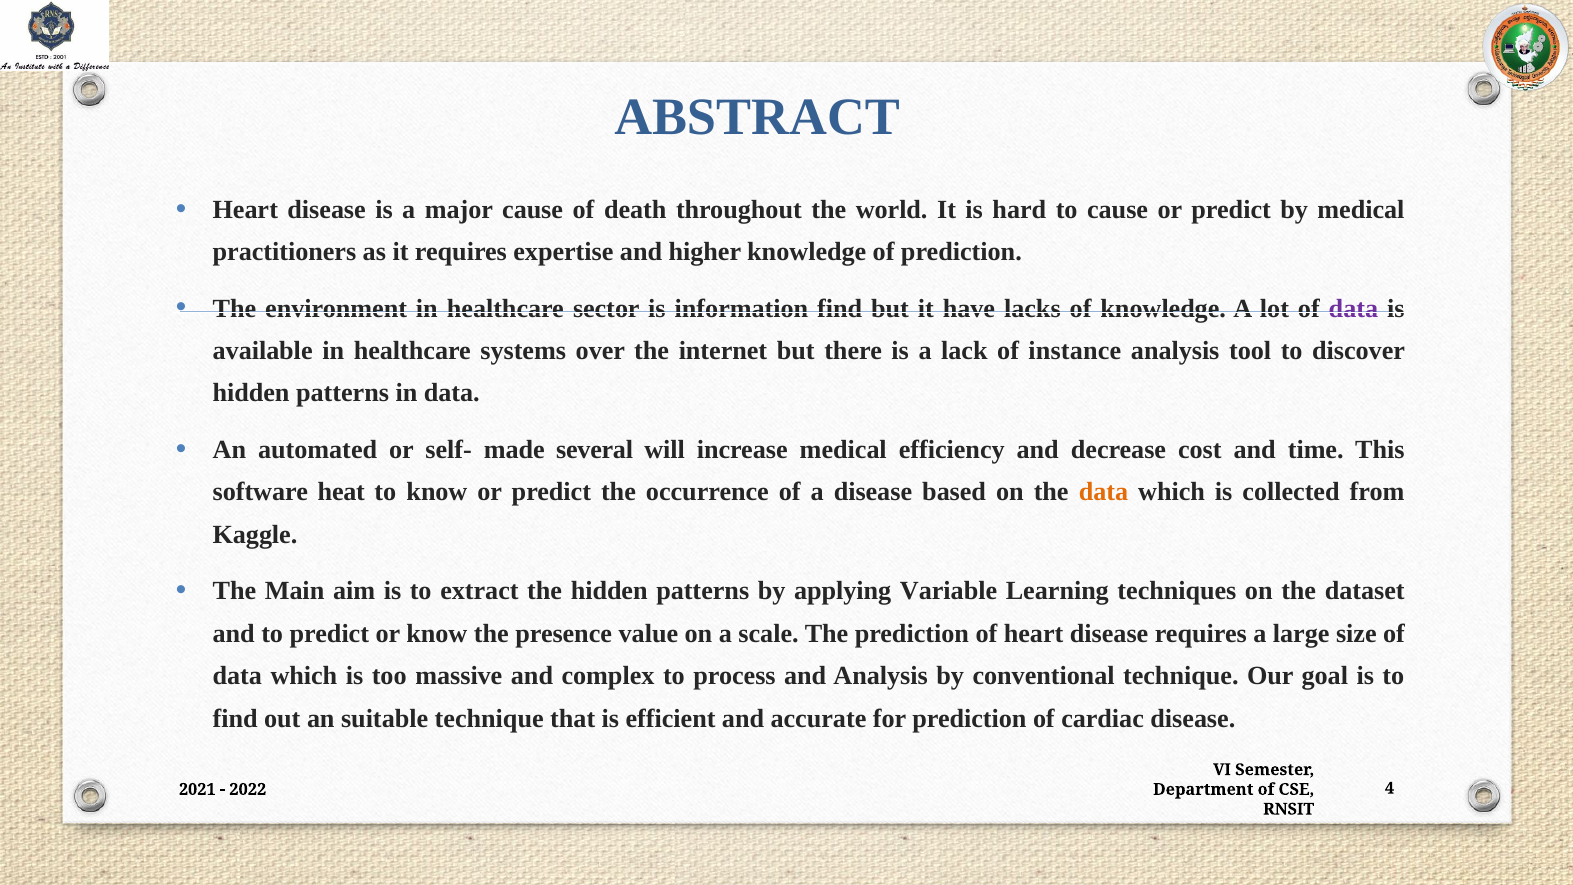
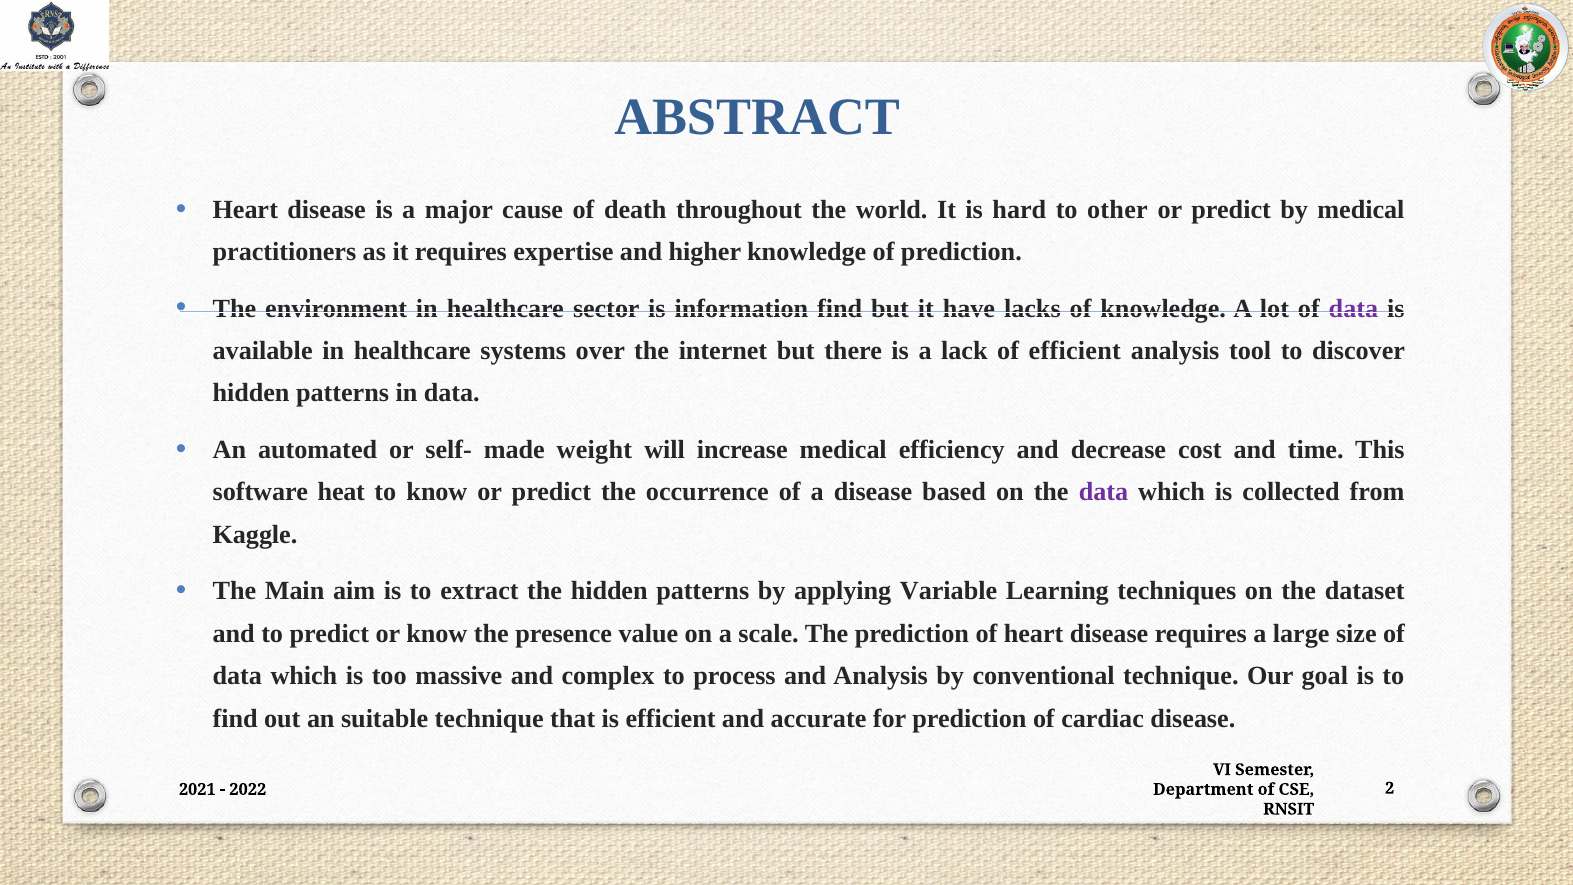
to cause: cause -> other (1117, 210)
of instance: instance -> efficient (1075, 351)
several: several -> weight (594, 450)
data colour: orange -> purple (1103, 492)
4: 4 -> 2 (1390, 788)
